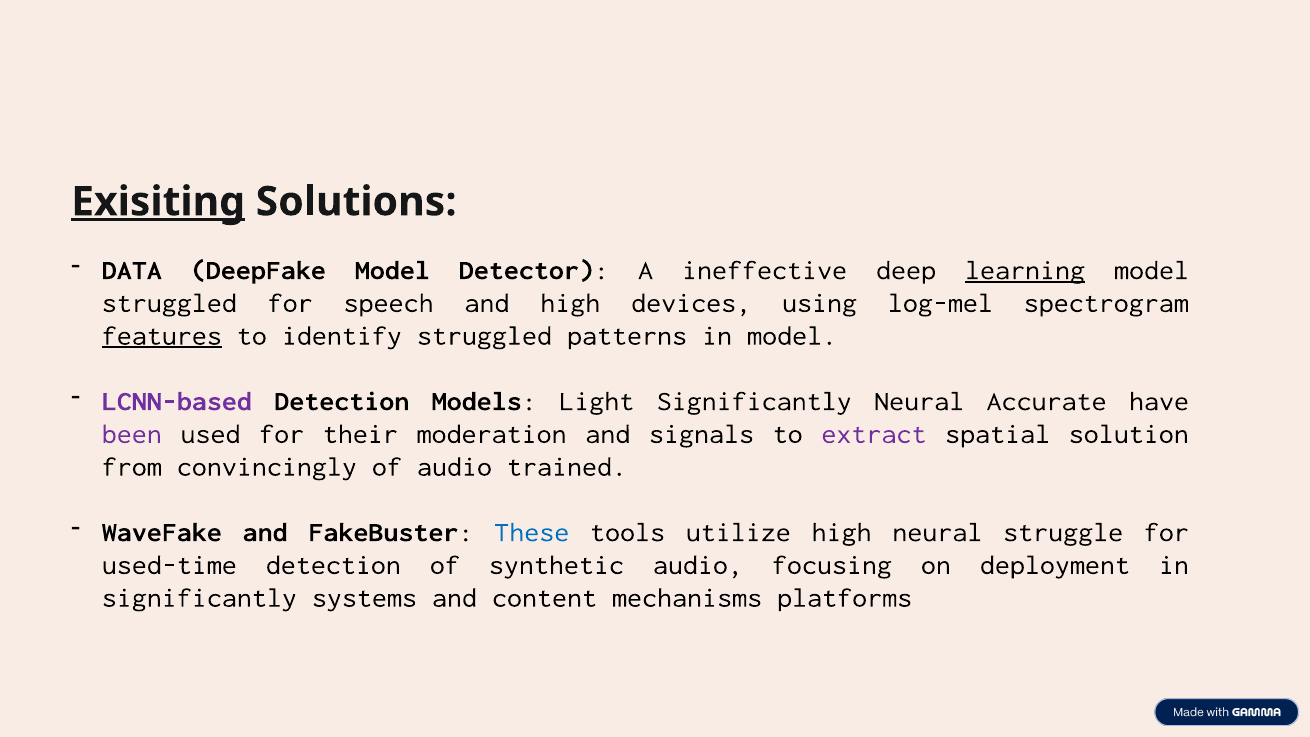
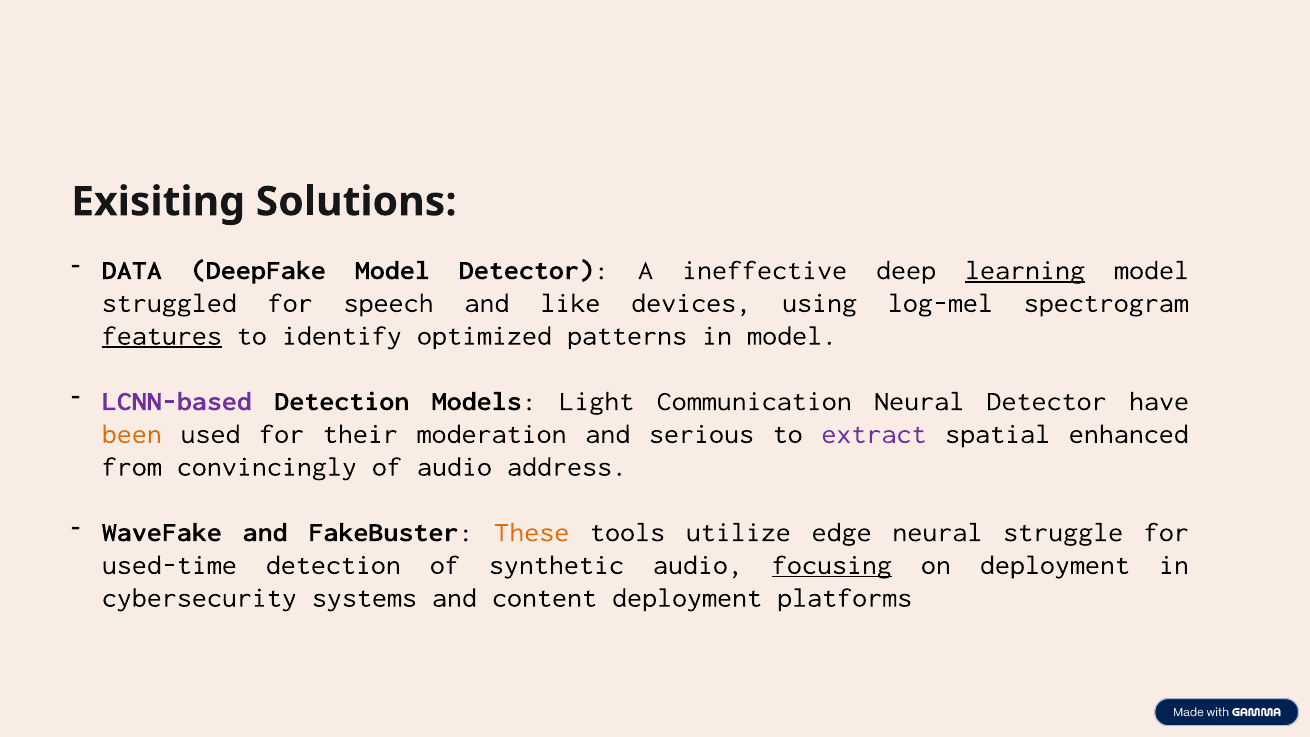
Exisiting underline: present -> none (158, 202)
and high: high -> like (570, 303)
identify struggled: struggled -> optimized (484, 336)
Light Significantly: Significantly -> Communication (754, 401)
Neural Accurate: Accurate -> Detector (1047, 401)
been colour: purple -> orange (132, 434)
signals: signals -> serious (702, 434)
solution: solution -> enhanced (1129, 434)
trained: trained -> address (567, 467)
These colour: blue -> orange (532, 532)
utilize high: high -> edge (842, 532)
focusing underline: none -> present (832, 565)
significantly: significantly -> cybersecurity (199, 598)
content mechanisms: mechanisms -> deployment (687, 598)
